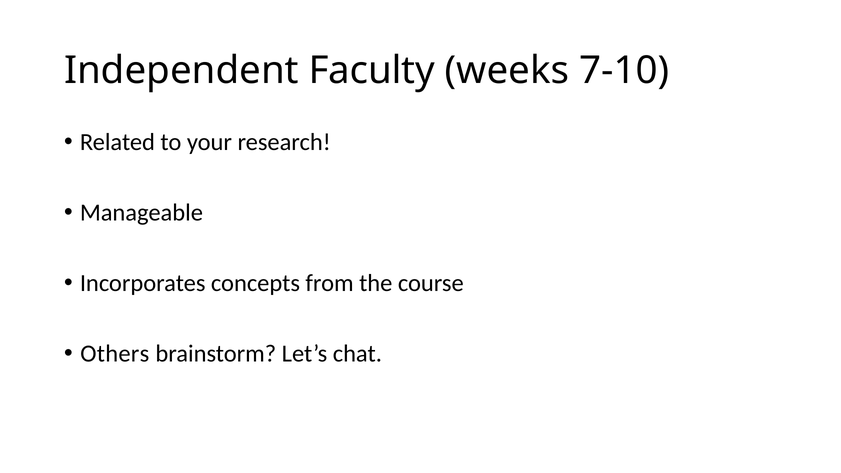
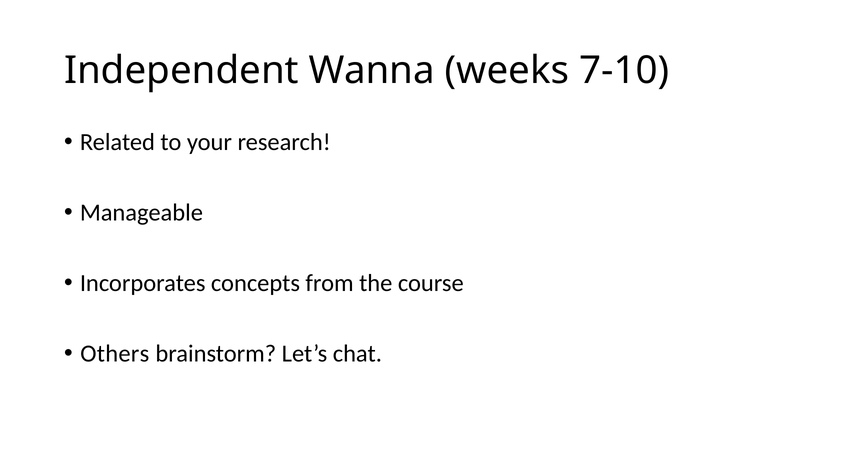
Faculty: Faculty -> Wanna (372, 71)
